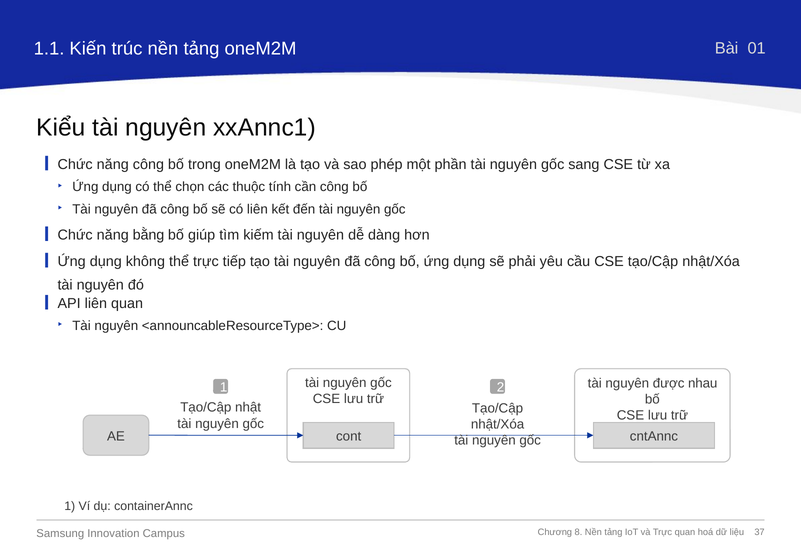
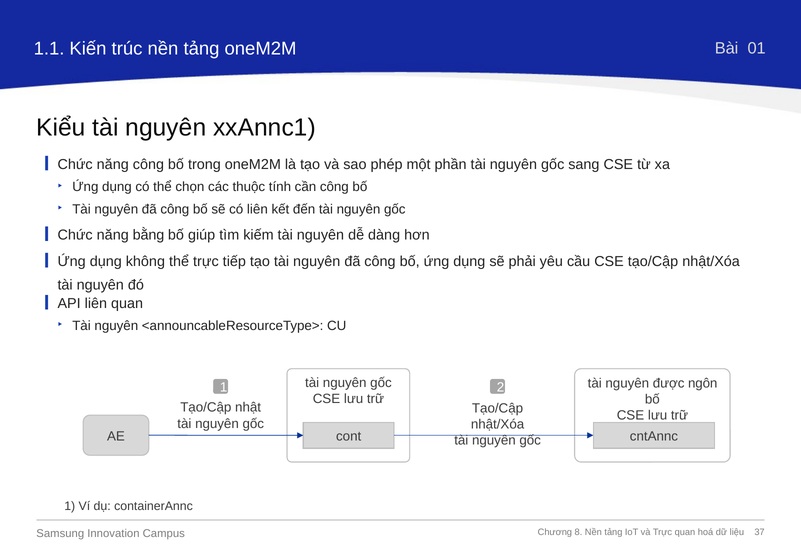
nhau: nhau -> ngôn (703, 383)
